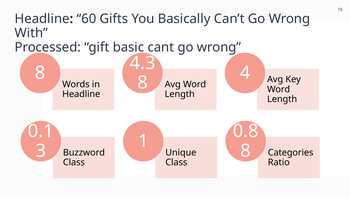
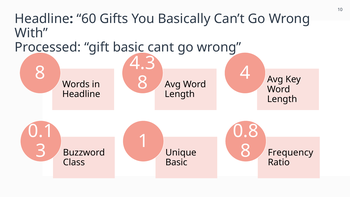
Categories: Categories -> Frequency (291, 152)
Class: Class -> Basic (176, 162)
